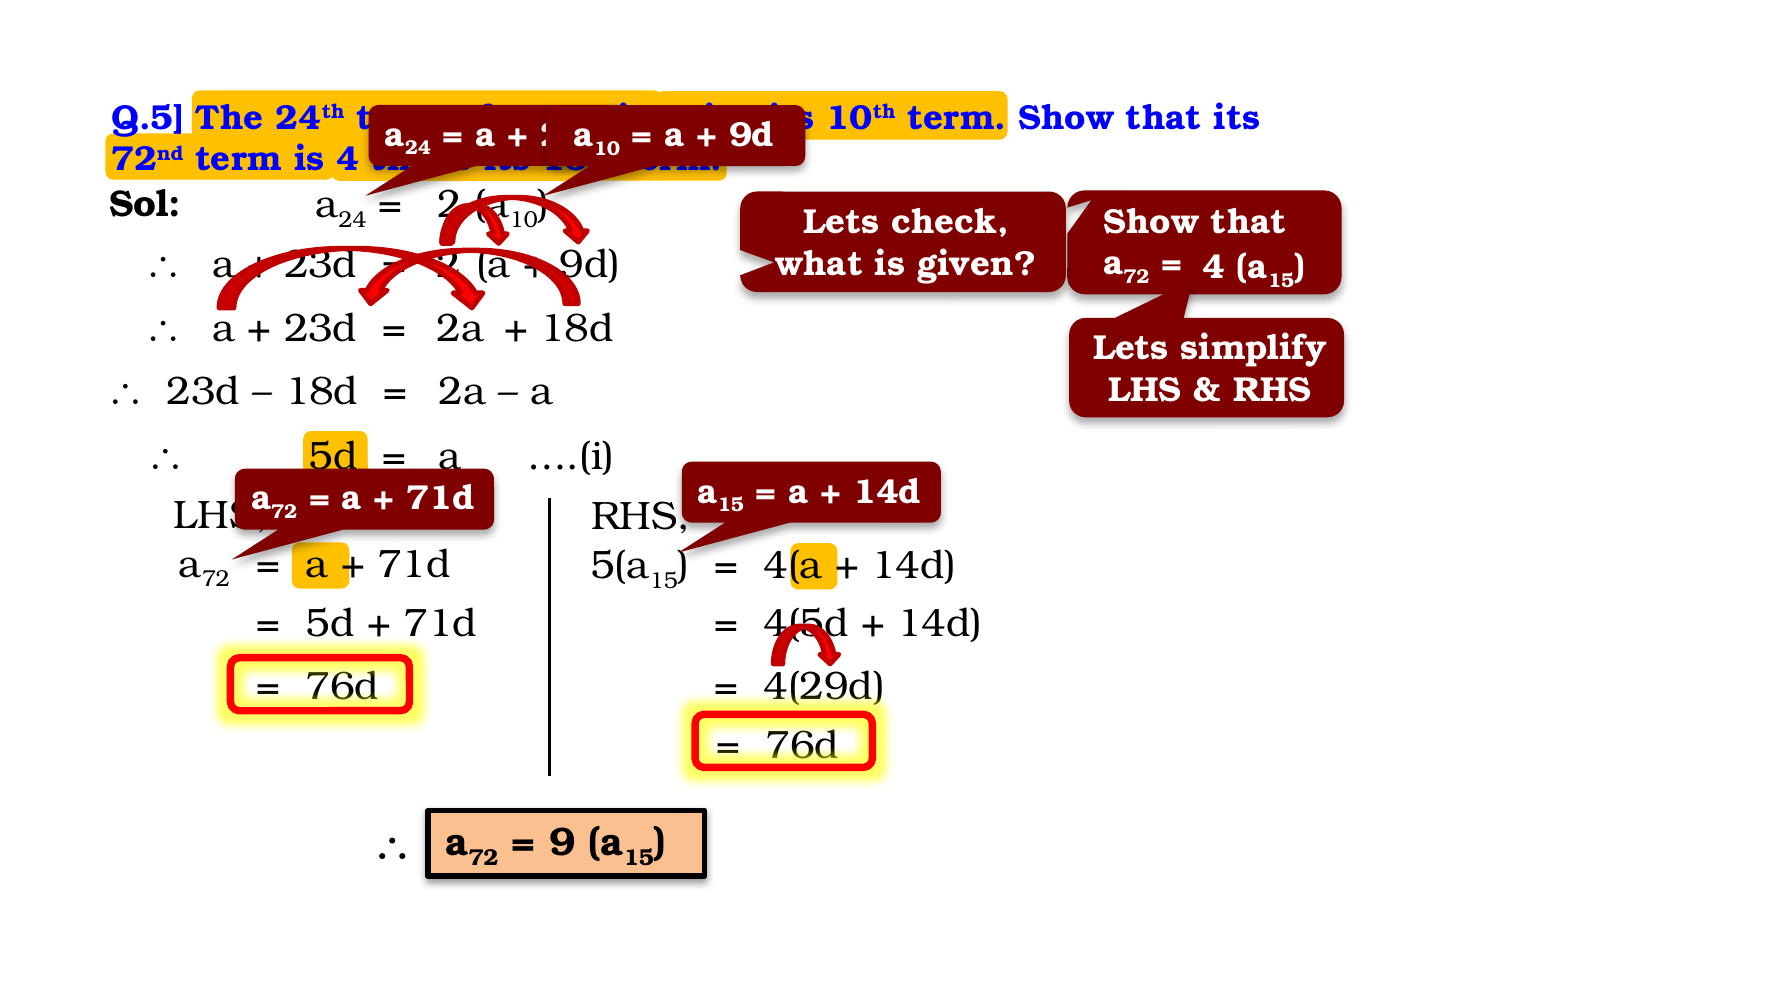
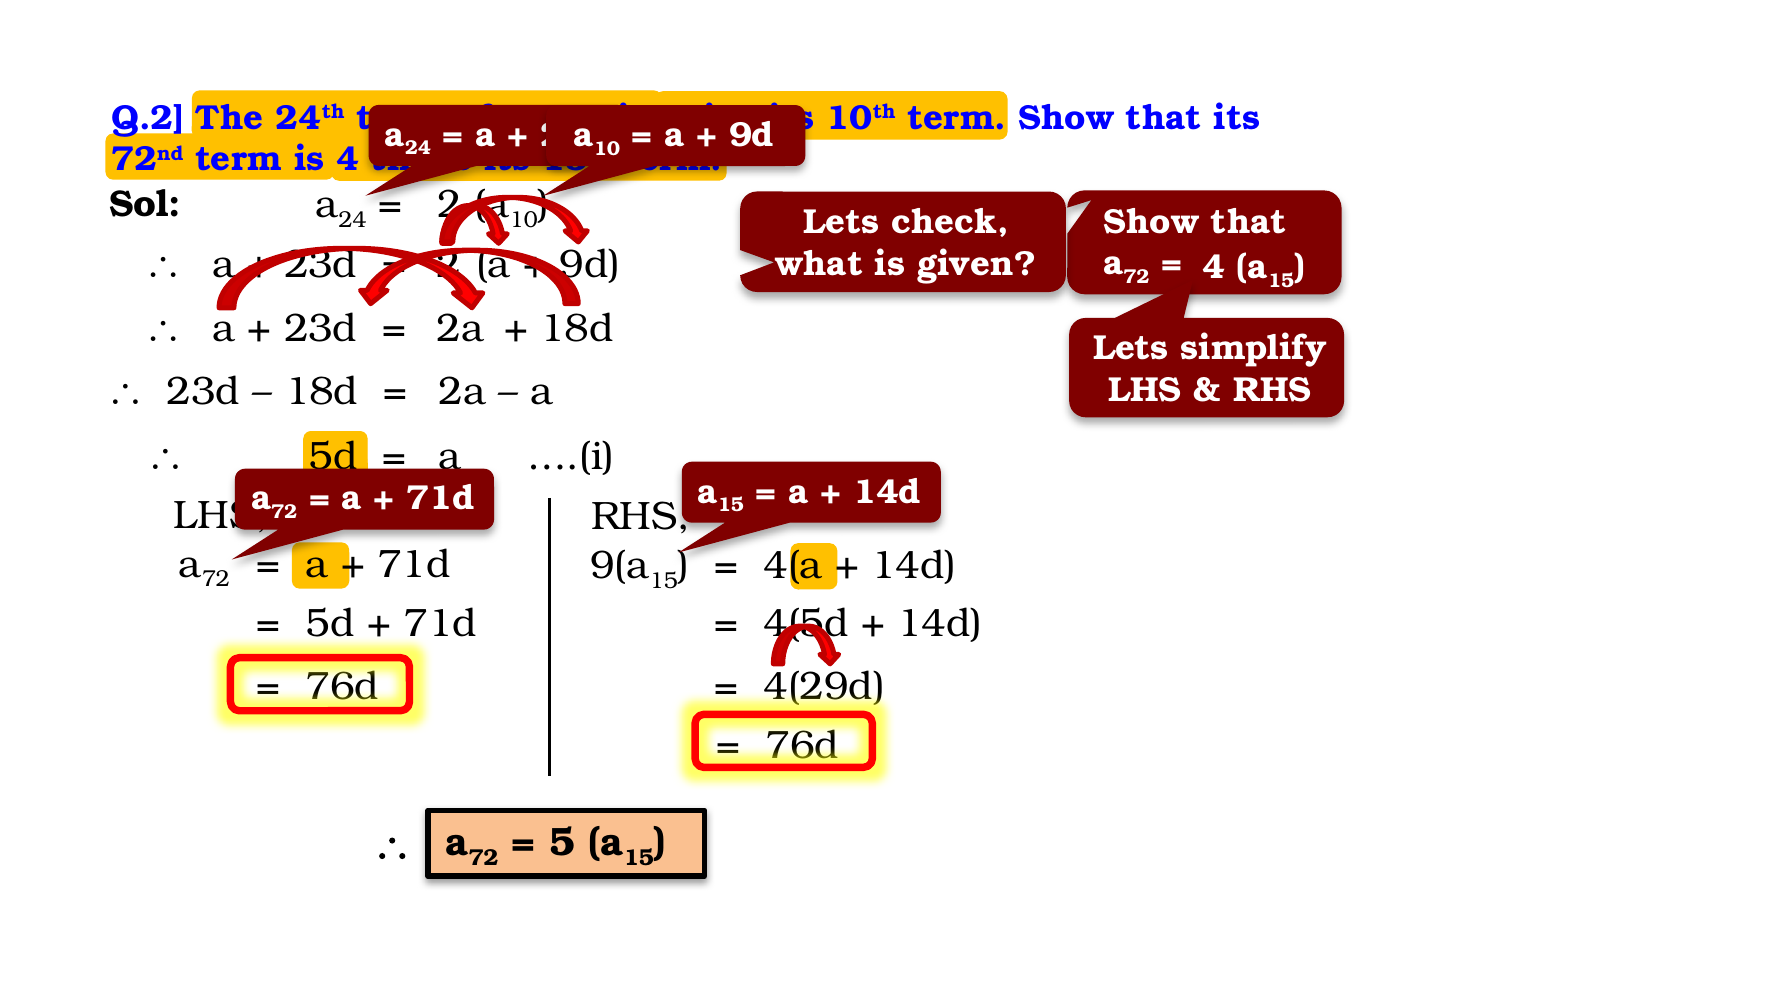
Q.5: Q.5 -> Q.2 (148, 118)
5(a: 5(a -> 9(a (620, 566)
9: 9 -> 5 (562, 843)
